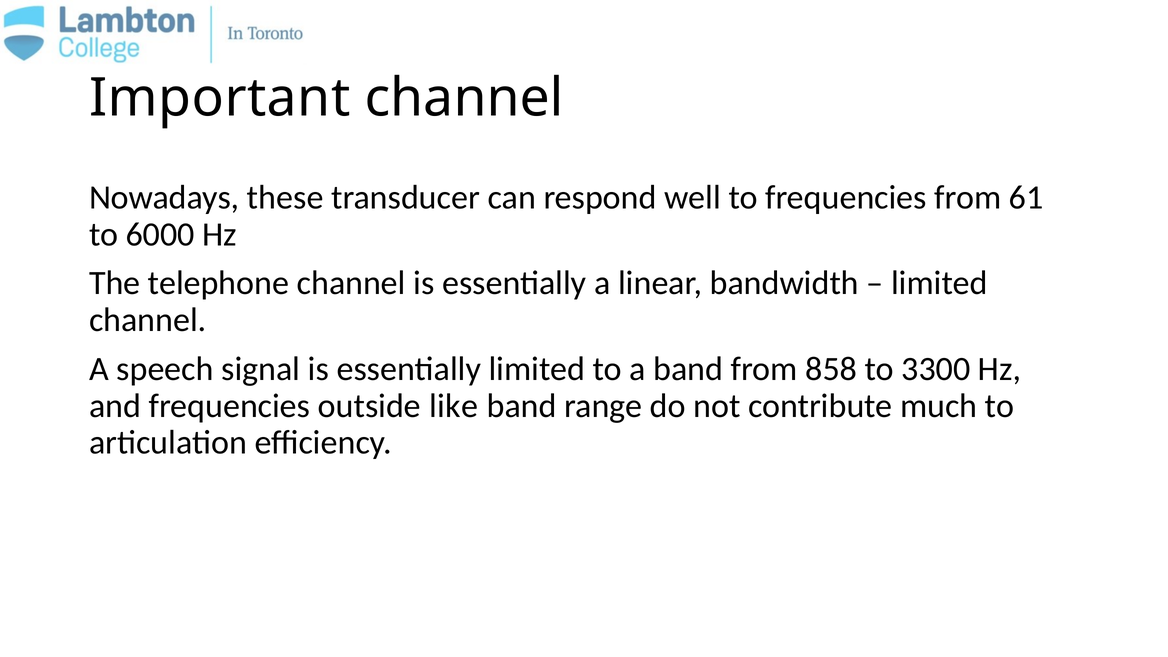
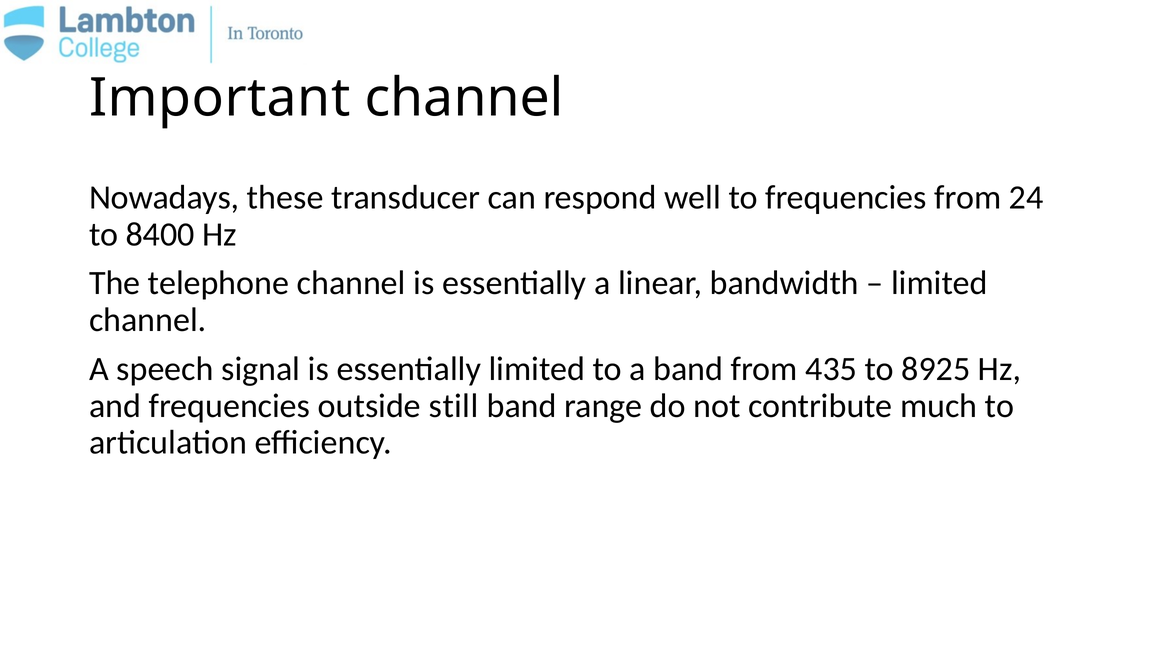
61: 61 -> 24 (1026, 197)
6000: 6000 -> 8400 (160, 234)
858: 858 -> 435 (831, 369)
3300: 3300 -> 8925 (936, 369)
like: like -> still (454, 406)
